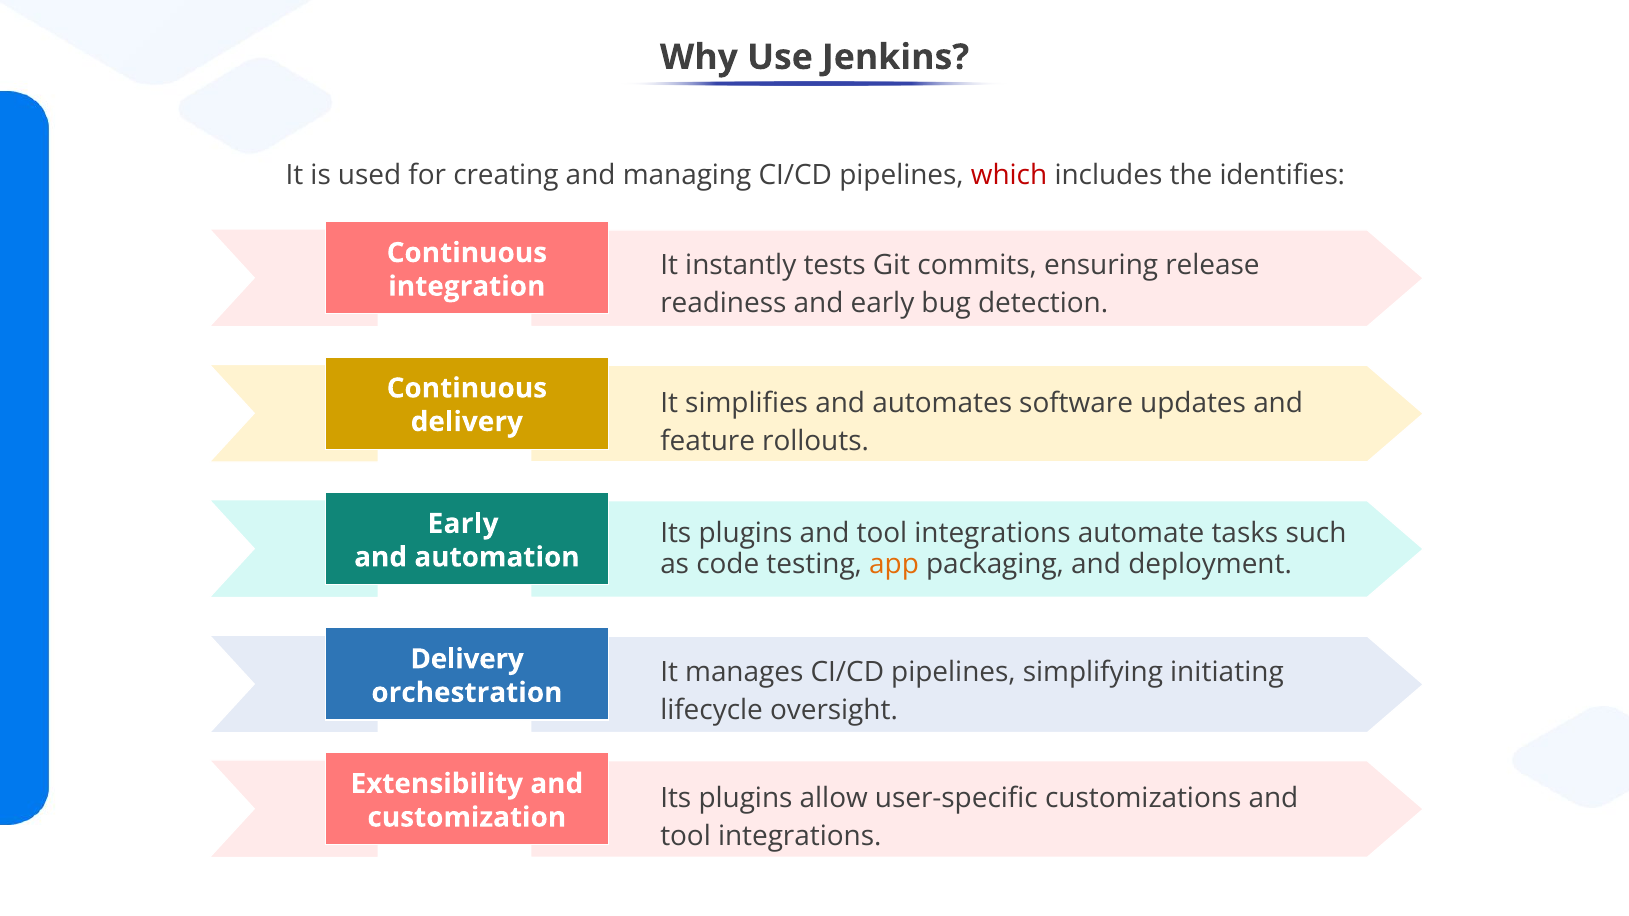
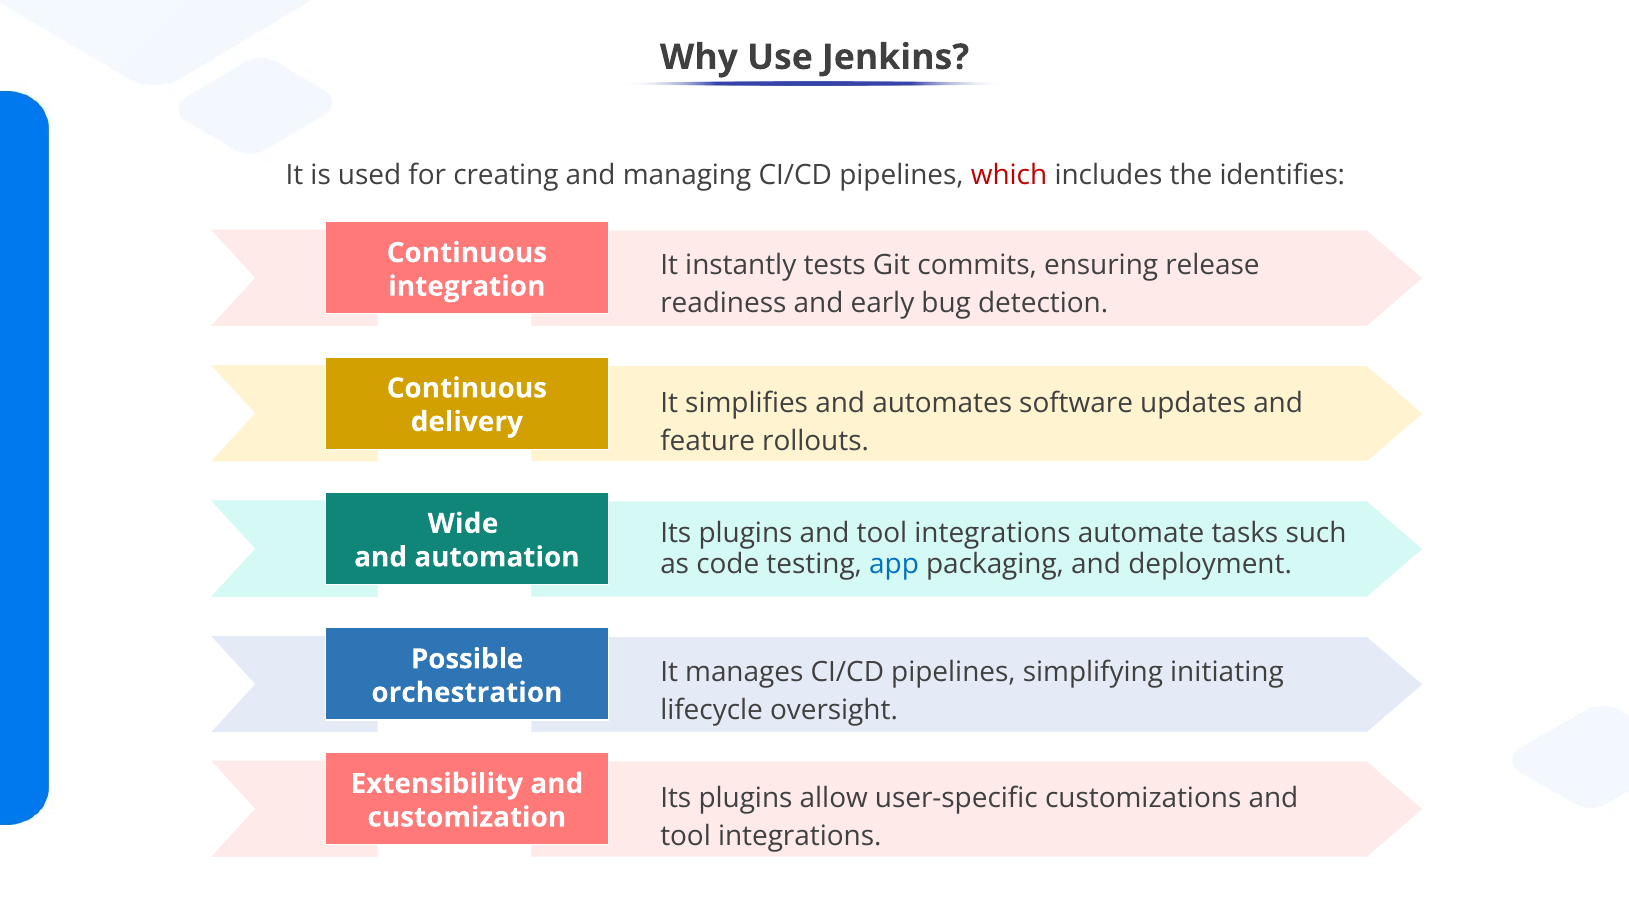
Early: Early -> Wide (463, 524)
app colour: orange -> blue (894, 564)
Delivery: Delivery -> Possible (467, 659)
